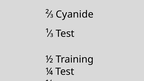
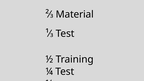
Cyanide: Cyanide -> Material (75, 14)
